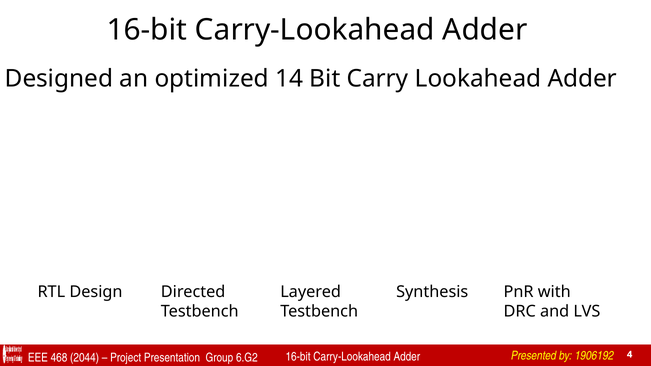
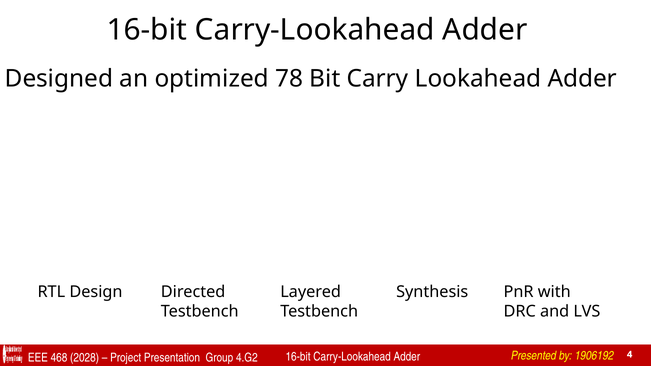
14: 14 -> 78 (289, 79)
2044: 2044 -> 2028 (85, 358)
6.G2: 6.G2 -> 4.G2 (247, 358)
